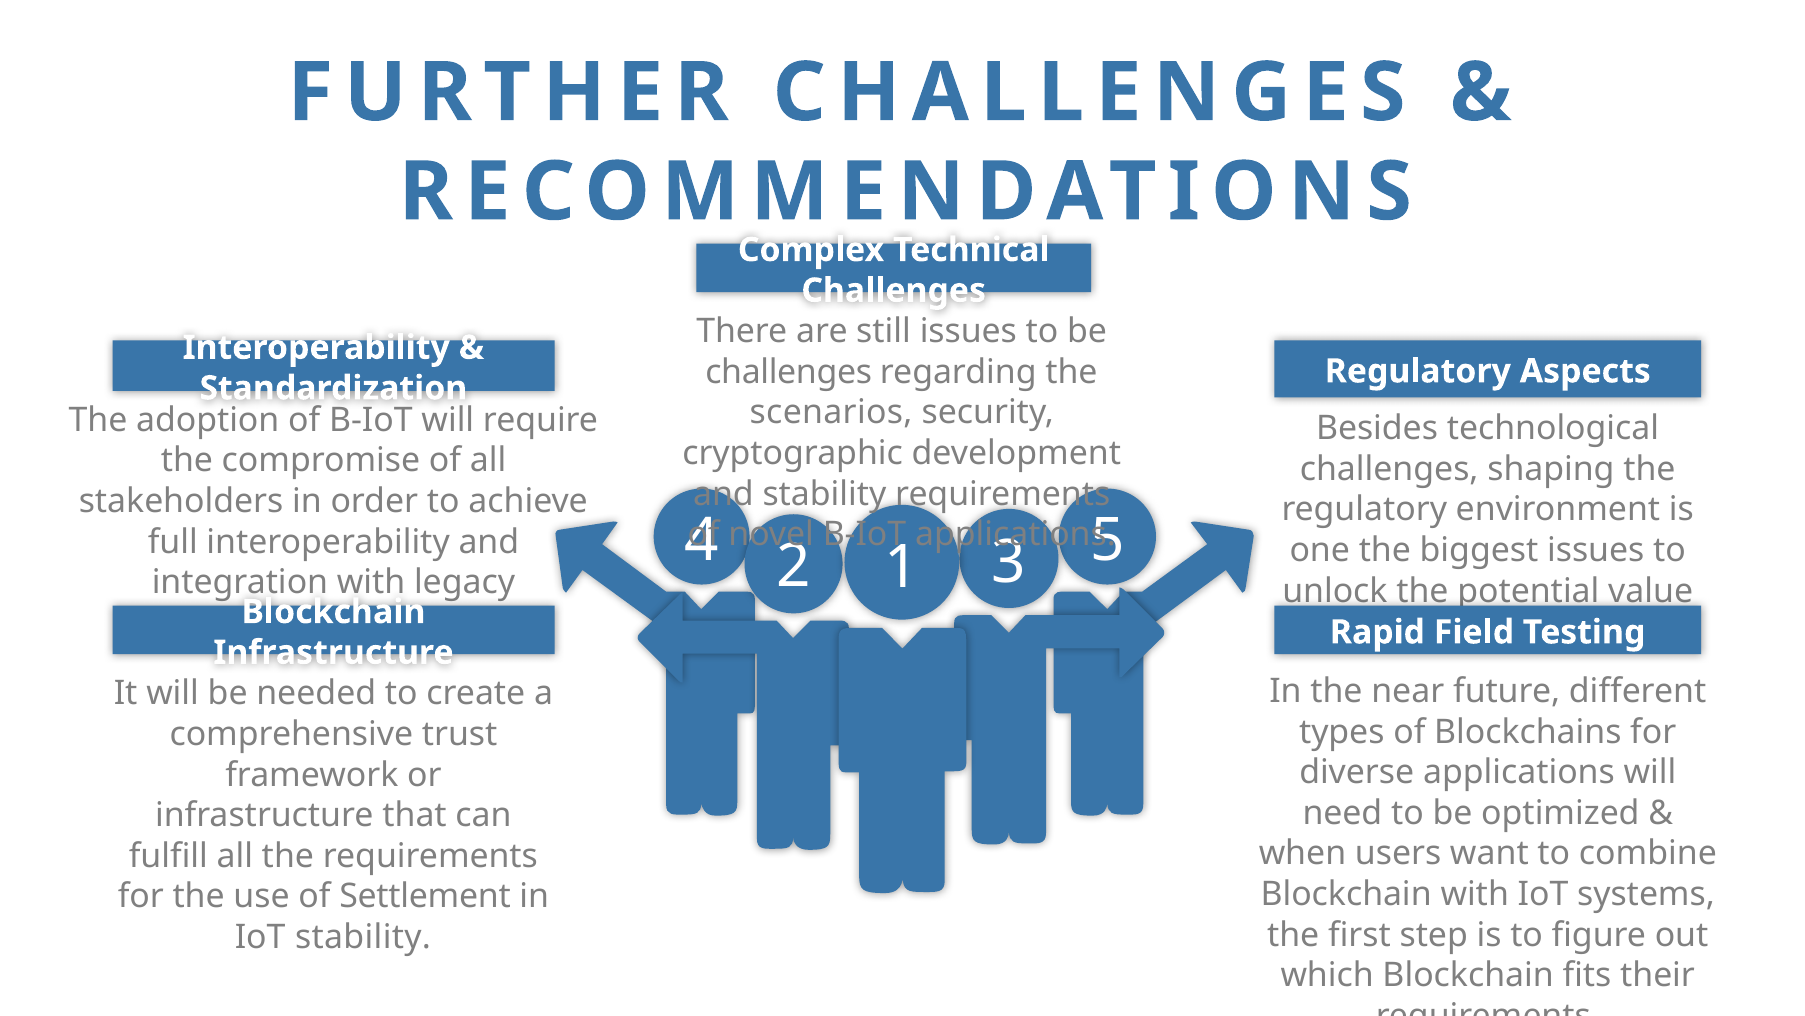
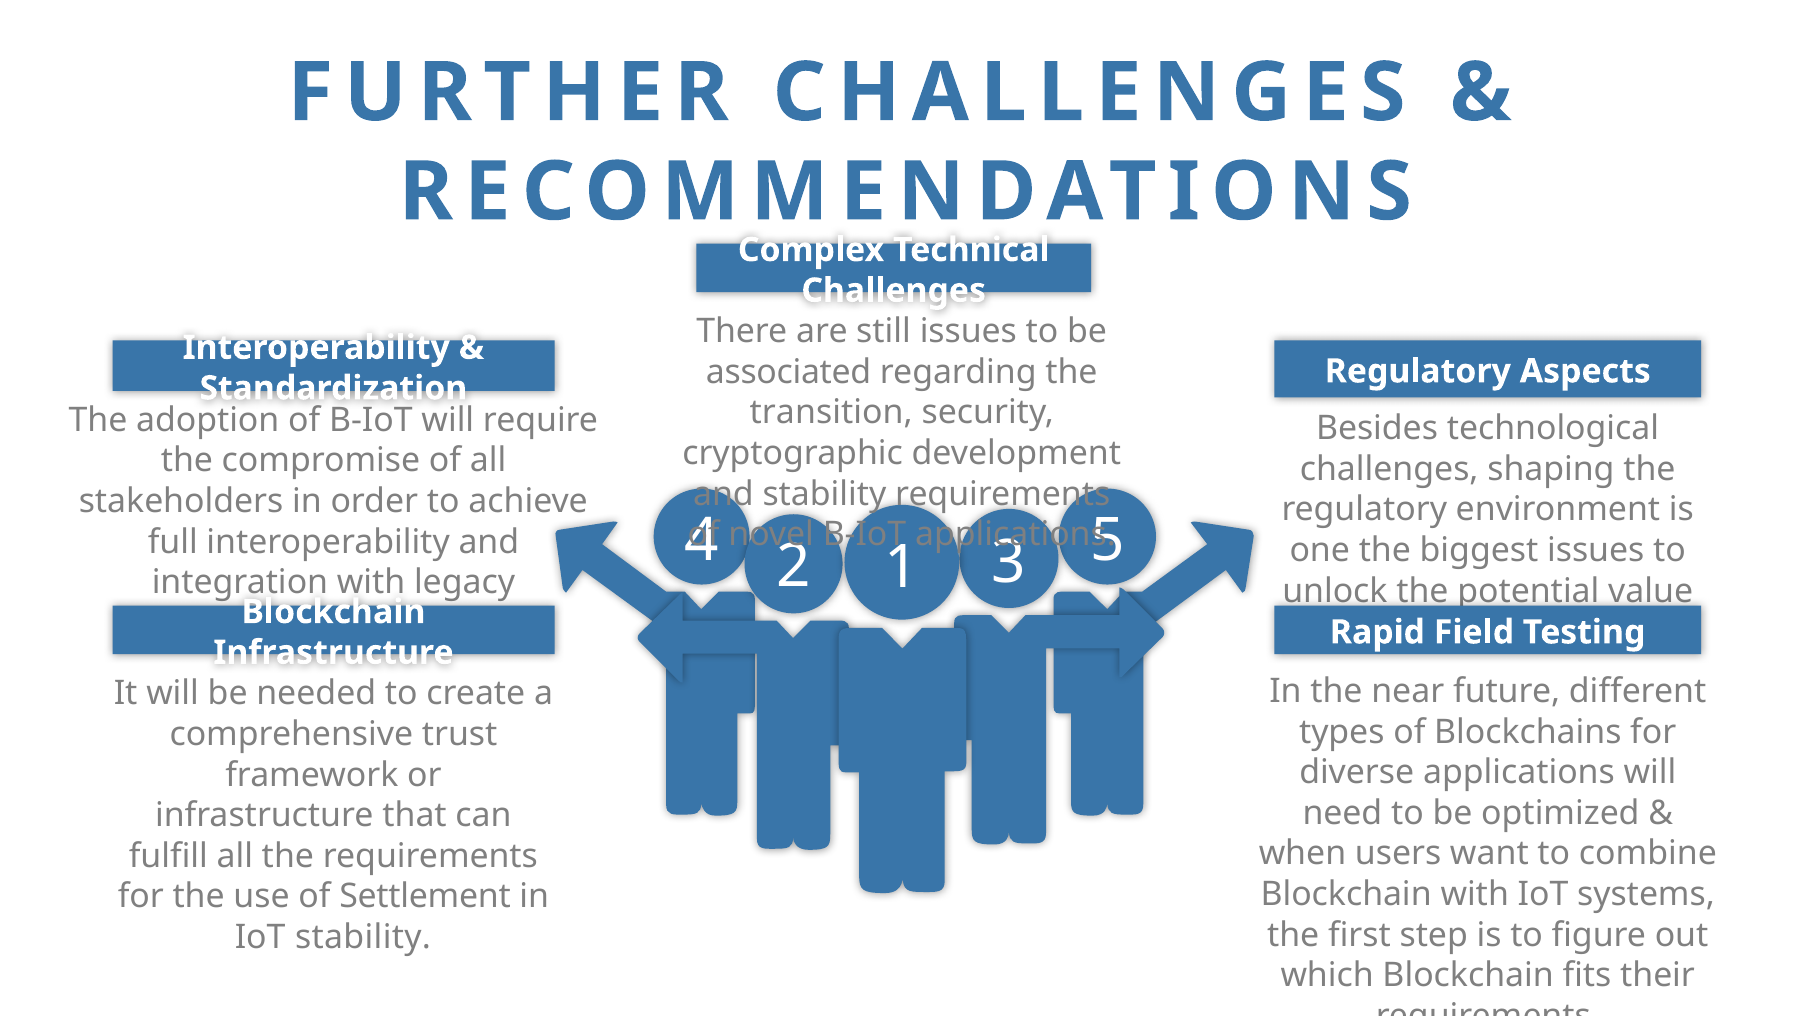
challenges: challenges -> associated (789, 372)
scenarios: scenarios -> transition (831, 413)
